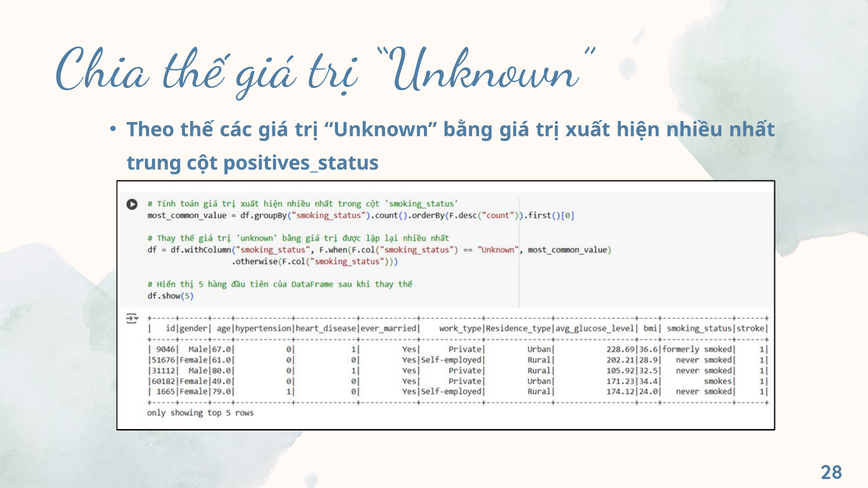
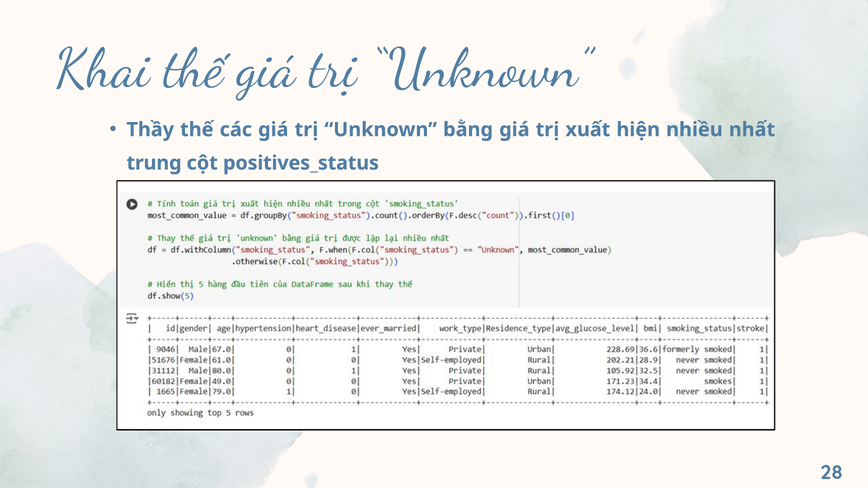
Chia: Chia -> Khai (102, 68)
Theo: Theo -> Thầy (150, 130)
